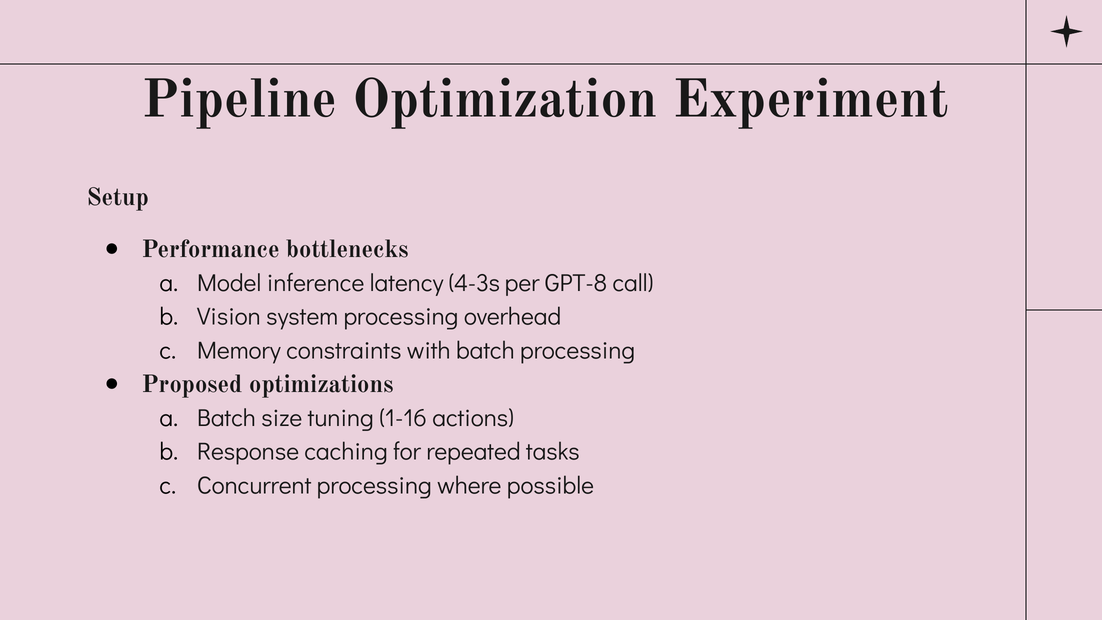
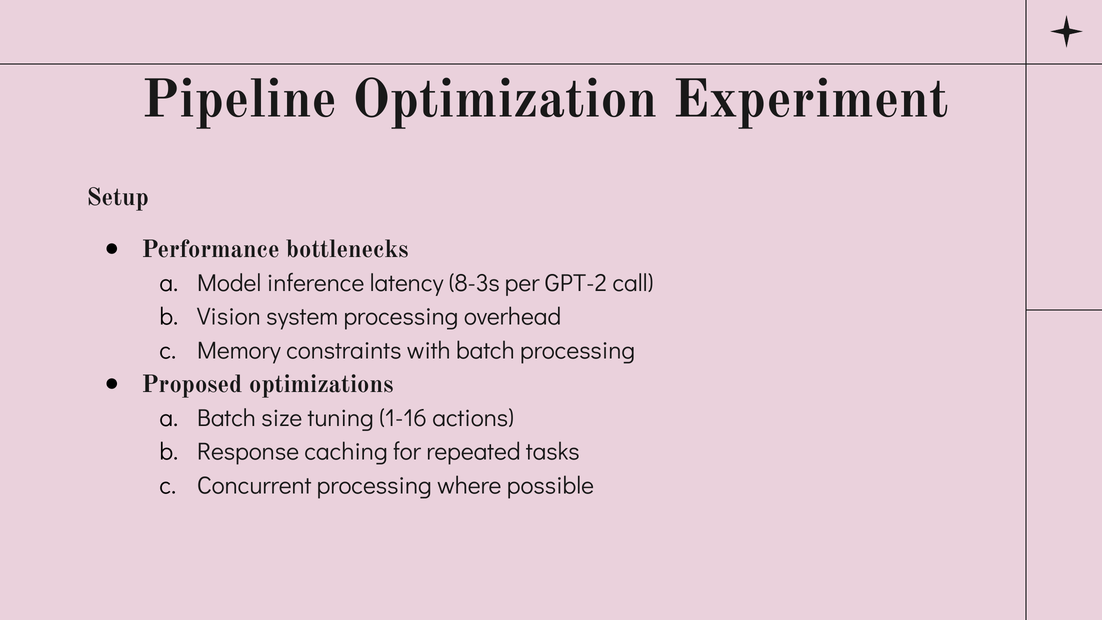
4-3s: 4-3s -> 8-3s (474, 283)
GPT-8: GPT-8 -> GPT-2 (576, 283)
